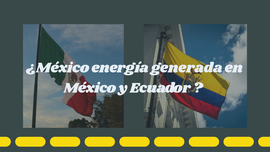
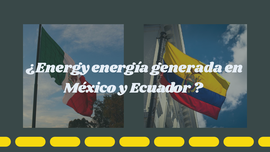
¿México: ¿México -> ¿Energy (58, 68)
